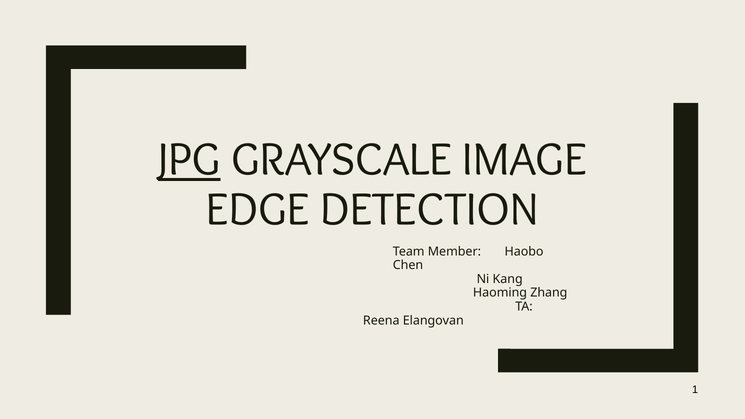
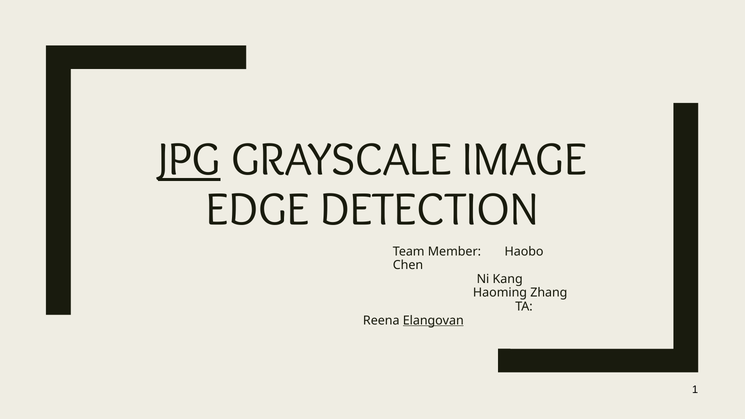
Elangovan underline: none -> present (433, 320)
